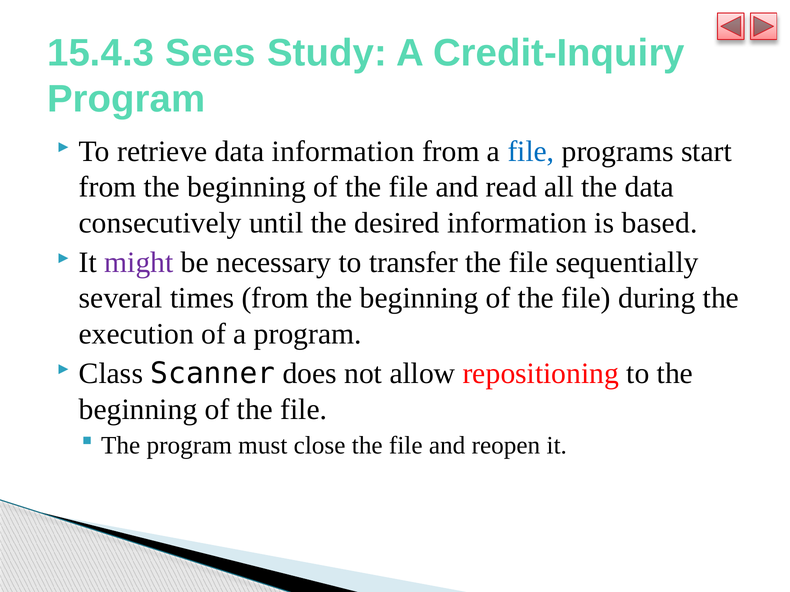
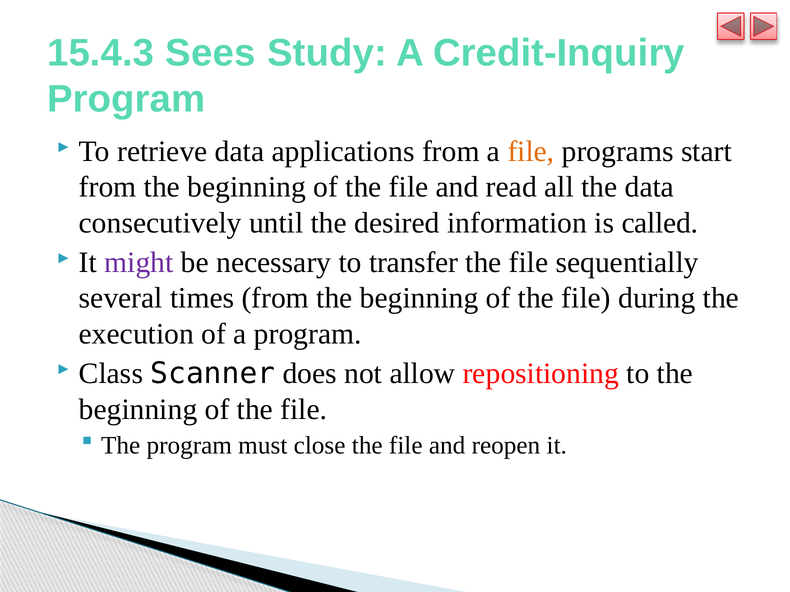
data information: information -> applications (343, 152)
file colour: blue -> orange (531, 152)
based: based -> called (660, 223)
